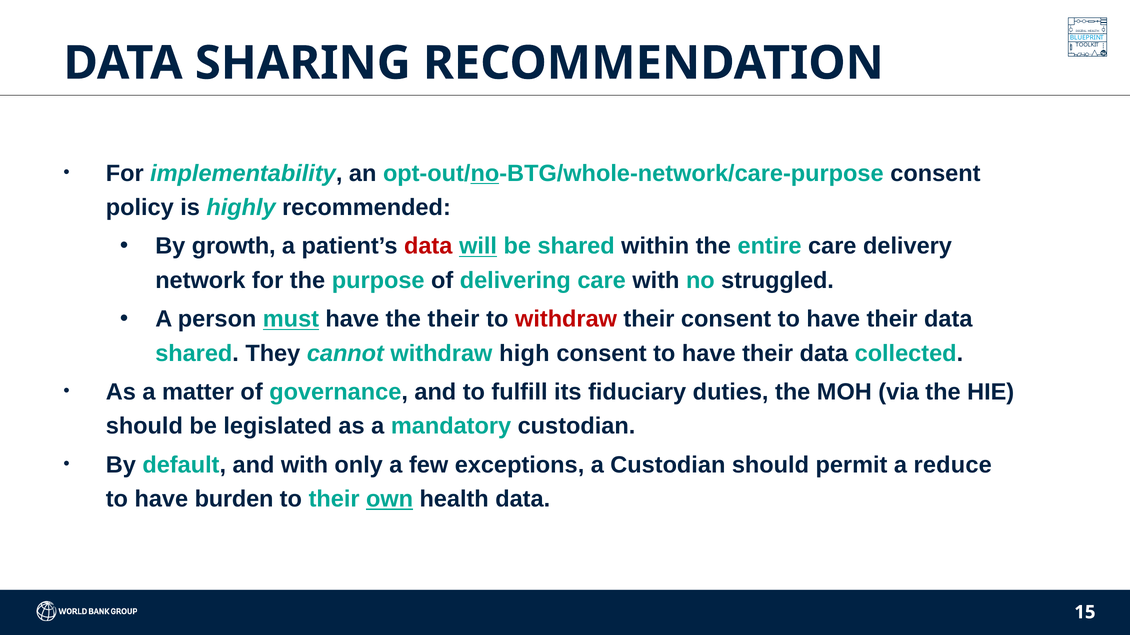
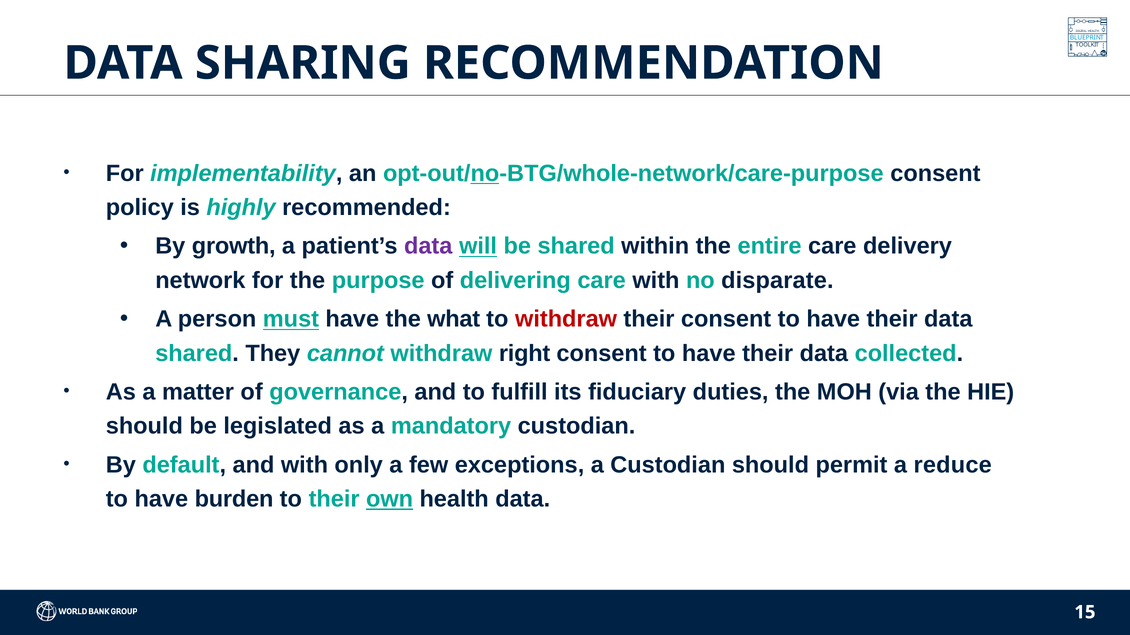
data colour: red -> purple (428, 246)
struggled: struggled -> disparate (777, 281)
the their: their -> what (454, 319)
high: high -> right (525, 354)
